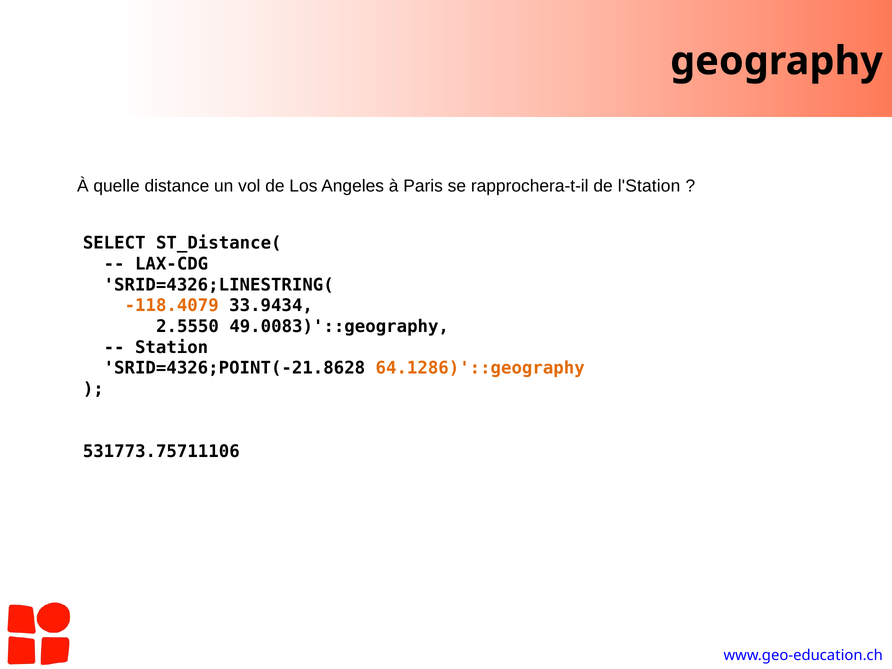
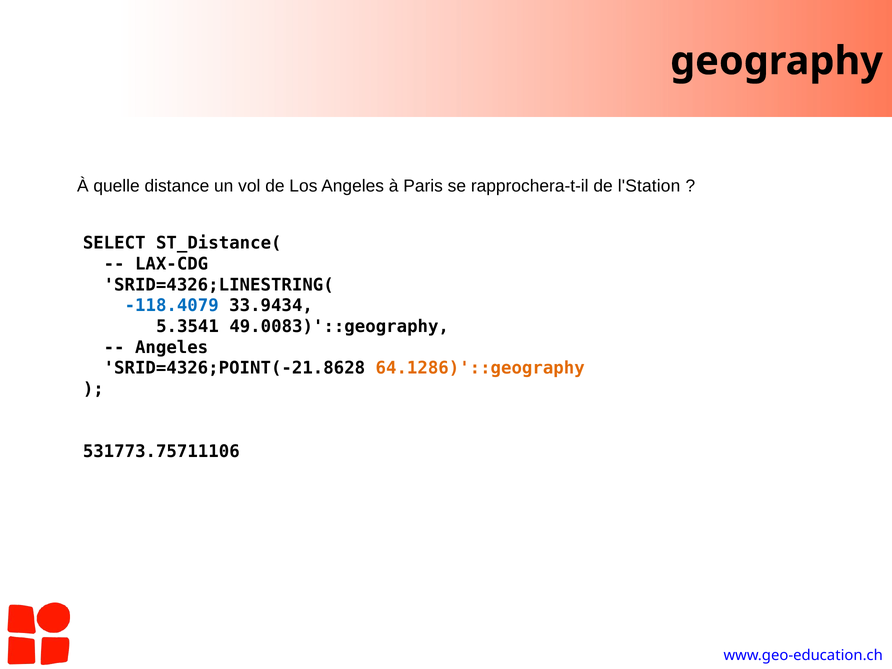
-118.4079 colour: orange -> blue (172, 306)
2.5550: 2.5550 -> 5.3541 (188, 327)
Station: Station -> Angeles (172, 347)
